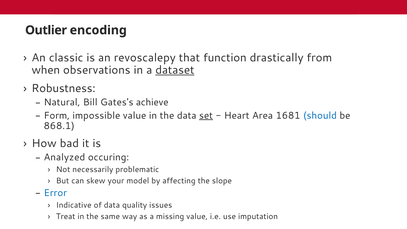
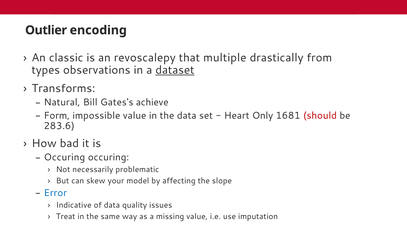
function: function -> multiple (225, 58)
when: when -> types (46, 70)
Robustness: Robustness -> Transforms (63, 88)
set underline: present -> none (206, 115)
Area: Area -> Only (263, 115)
should colour: blue -> red (320, 115)
868.1: 868.1 -> 283.6 (59, 126)
Analyzed: Analyzed -> Occuring (64, 157)
